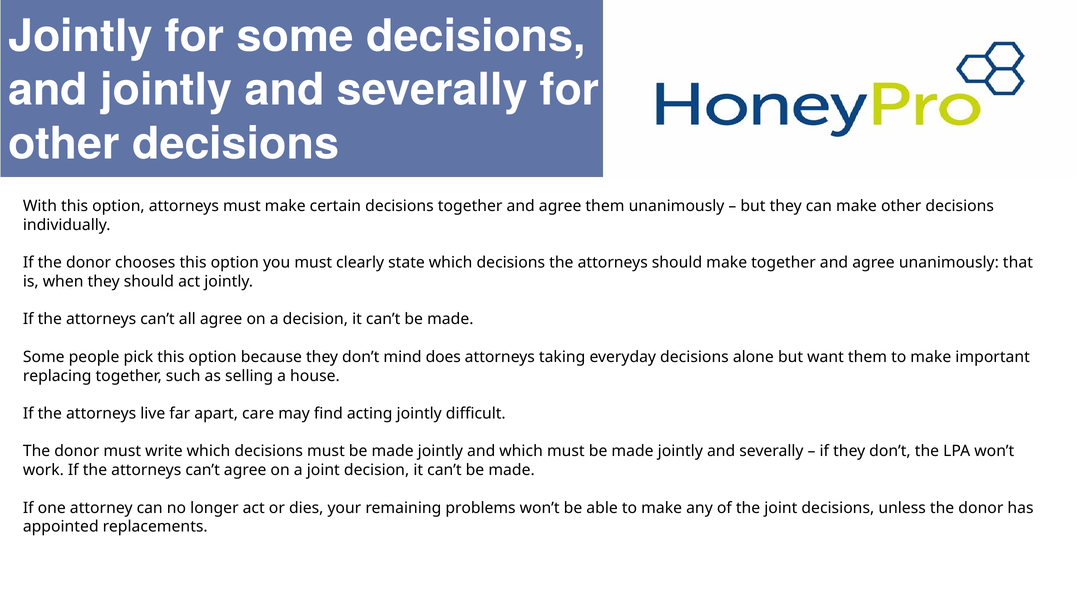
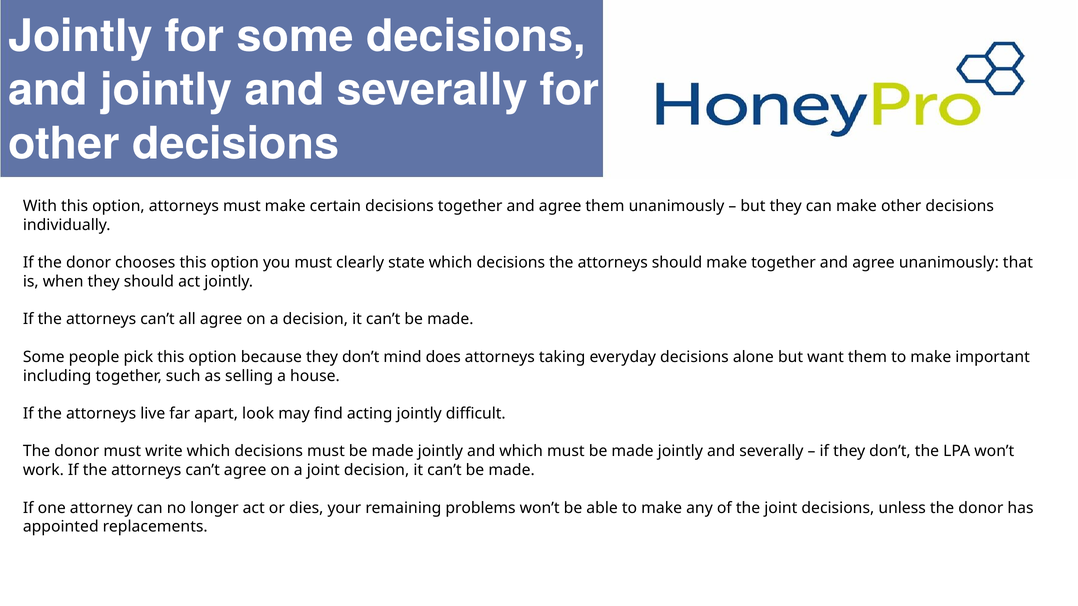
replacing: replacing -> including (57, 376)
care: care -> look (258, 414)
